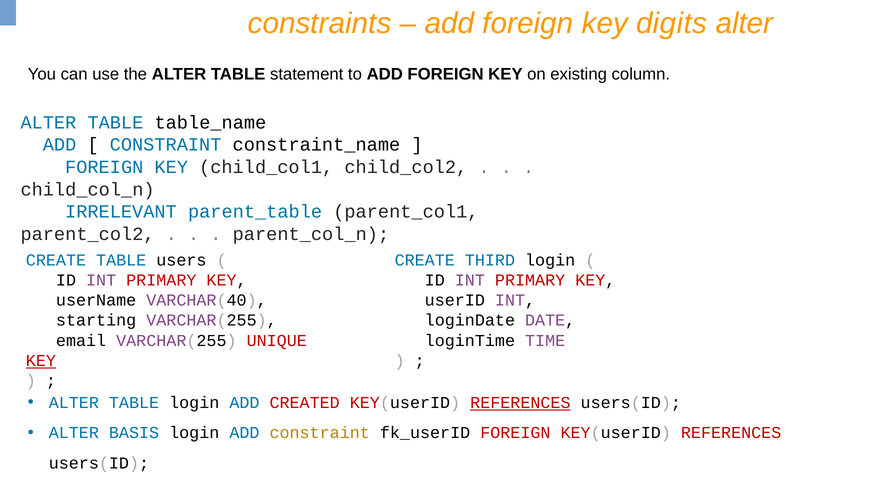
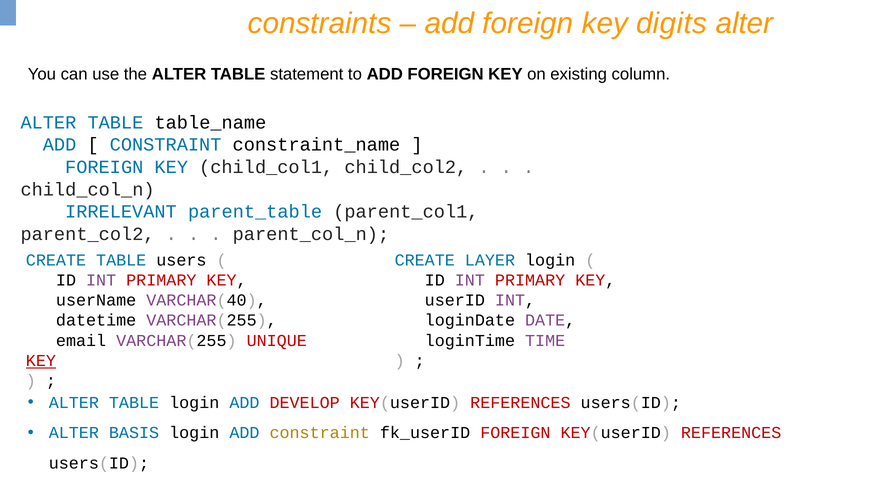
THIRD: THIRD -> LAYER (490, 260)
starting: starting -> datetime (96, 320)
CREATED: CREATED -> DEVELOP (305, 403)
REFERENCES underline: present -> none (520, 403)
